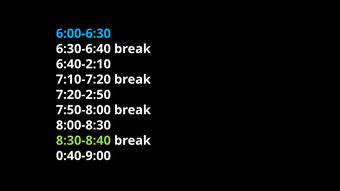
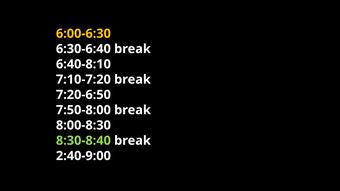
6:00-6:30 colour: light blue -> yellow (83, 34)
6:40-2:10: 6:40-2:10 -> 6:40-8:10 (83, 64)
7:20-2:50: 7:20-2:50 -> 7:20-6:50 (83, 95)
0:40-9:00: 0:40-9:00 -> 2:40-9:00 (83, 156)
